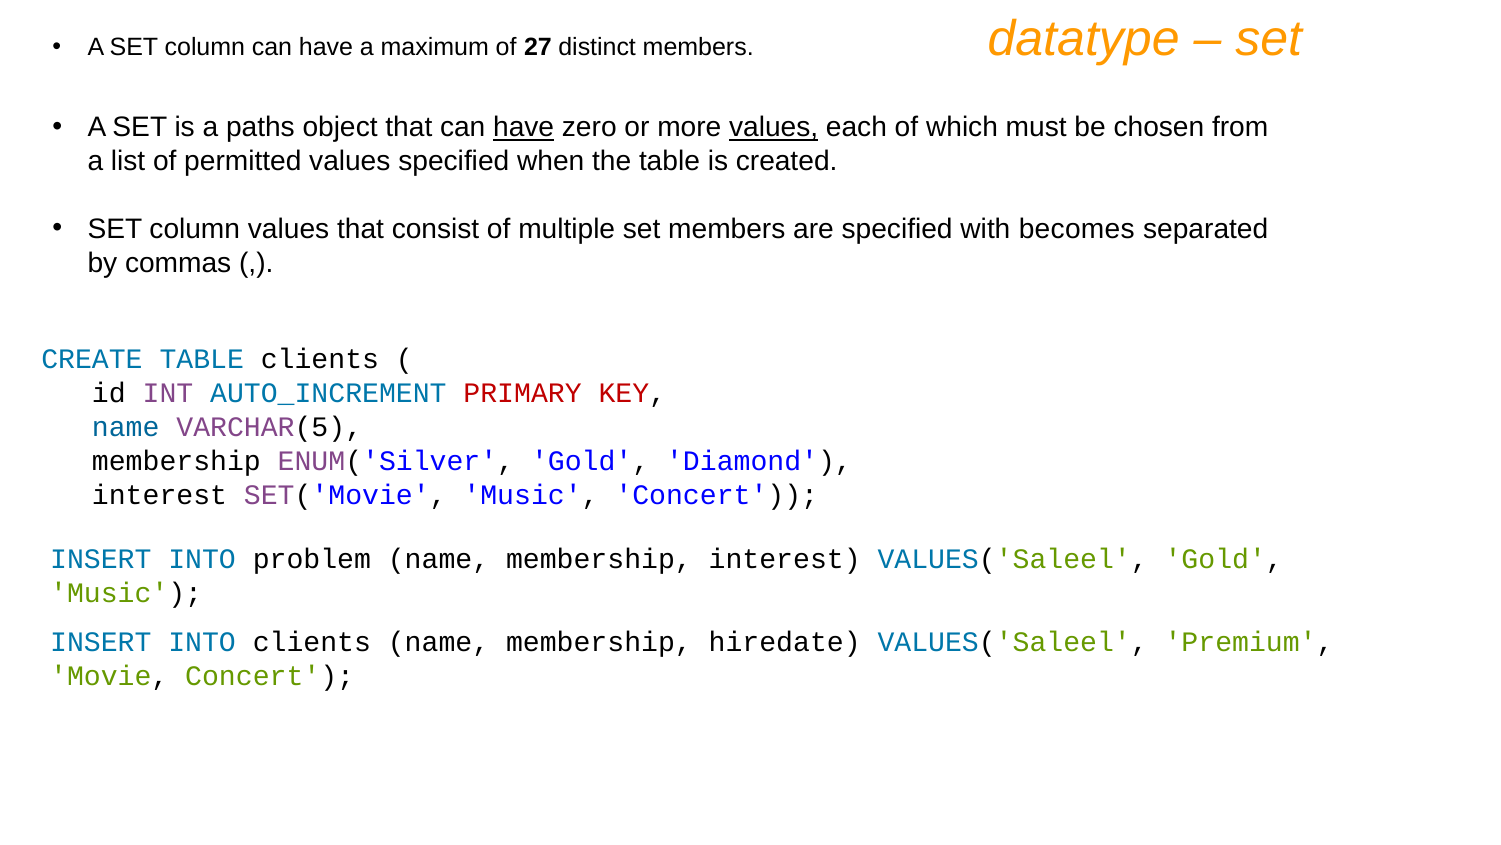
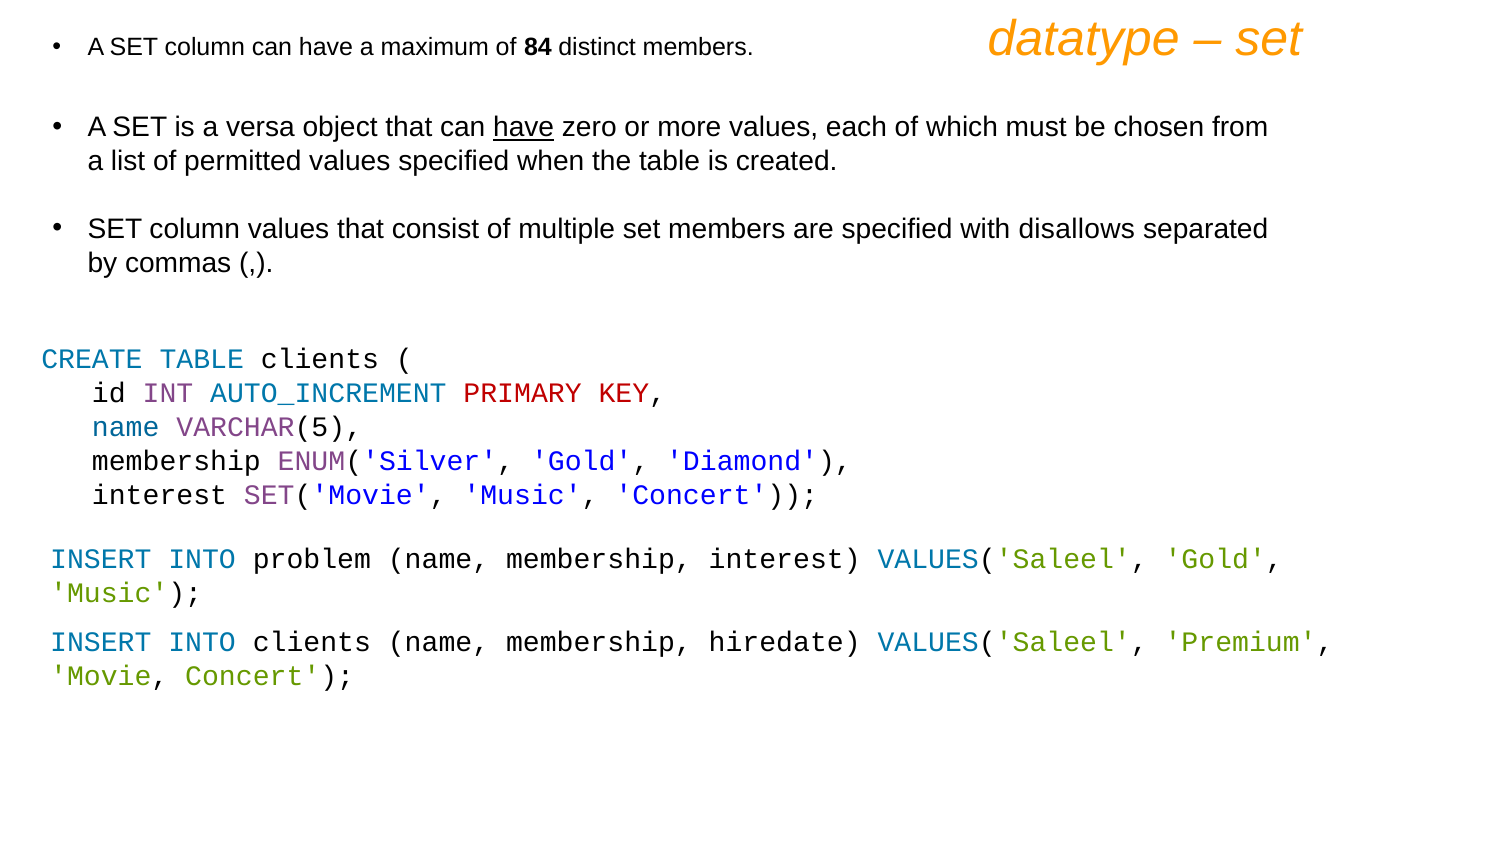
27: 27 -> 84 (538, 47)
paths: paths -> versa (260, 128)
values underline: present -> none (774, 128)
becomes: becomes -> disallows (1077, 229)
